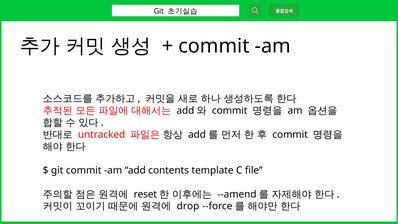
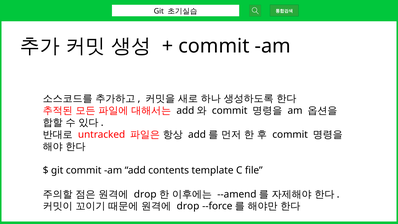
reset: reset -> drop (145, 194)
